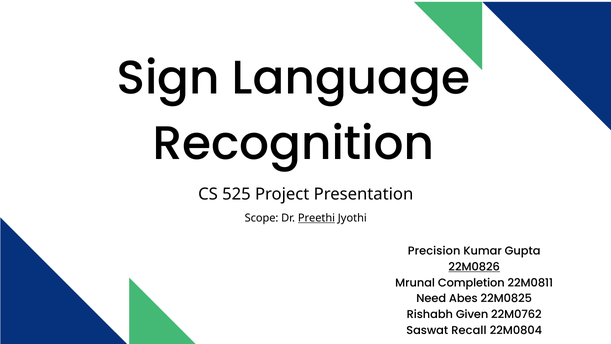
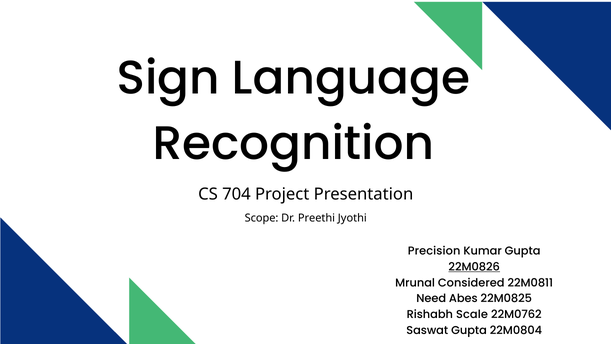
525: 525 -> 704 (236, 194)
Preethi underline: present -> none (316, 218)
Completion: Completion -> Considered (471, 283)
Given: Given -> Scale (472, 314)
Saswat Recall: Recall -> Gupta (469, 330)
